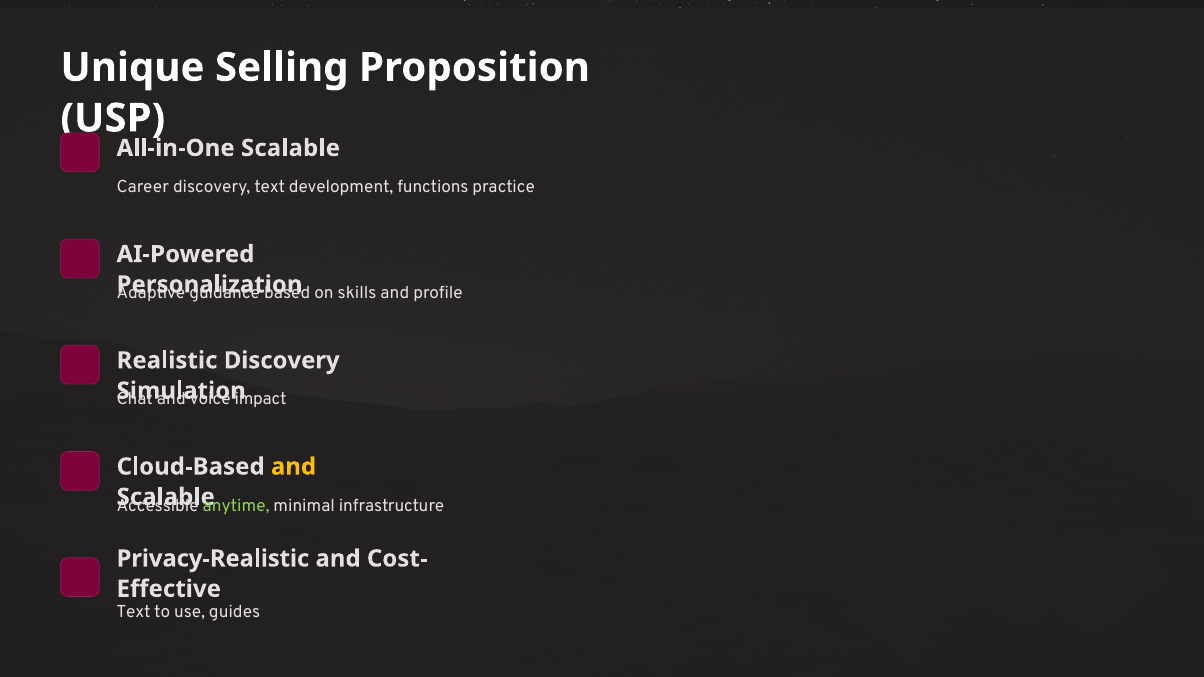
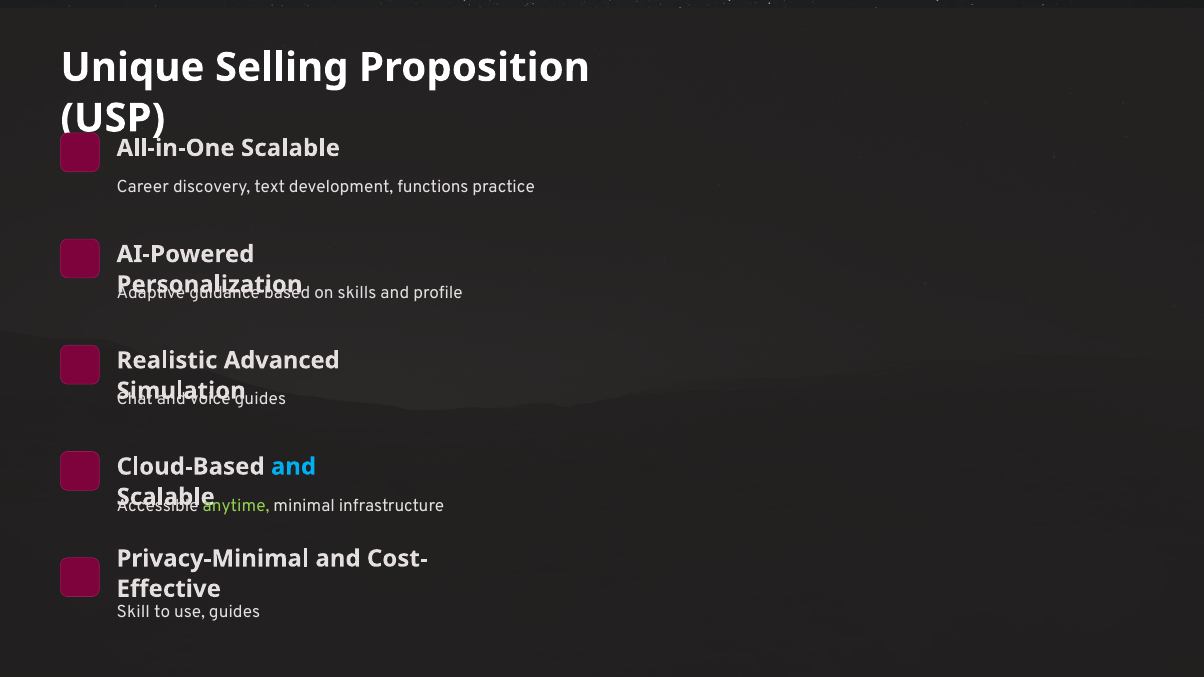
Realistic Discovery: Discovery -> Advanced (282, 361)
impact: impact -> guides (260, 399)
and colour: yellow -> light blue (294, 467)
Privacy-Realistic: Privacy-Realistic -> Privacy-Minimal (213, 559)
Text: Text -> Skill (133, 612)
